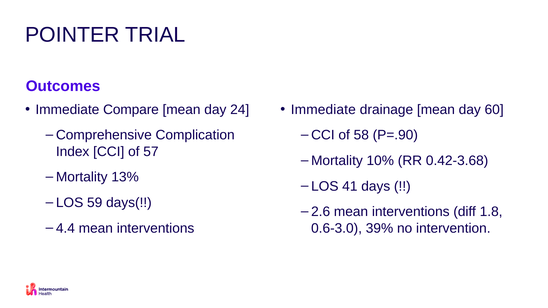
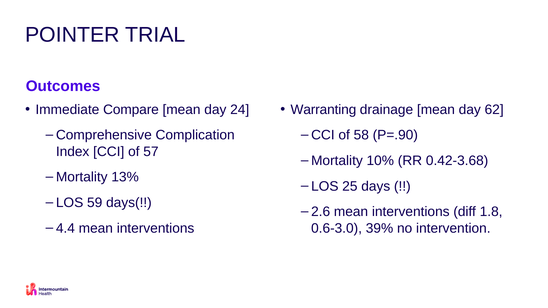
Immediate: Immediate -> Warranting (323, 110)
60: 60 -> 62 (494, 110)
41: 41 -> 25 (350, 186)
